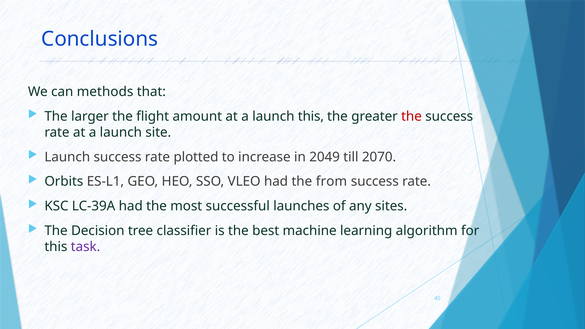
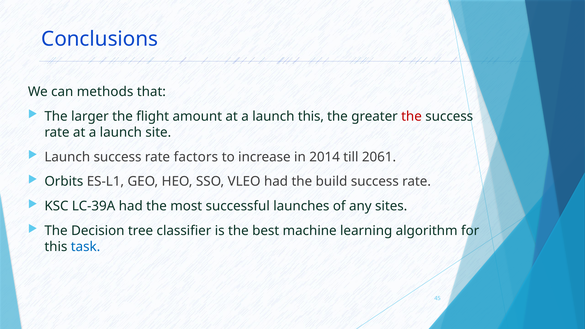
plotted: plotted -> factors (196, 157)
2049: 2049 -> 2014 (325, 157)
2070: 2070 -> 2061 (379, 157)
from: from -> build (332, 182)
task colour: purple -> blue (86, 247)
